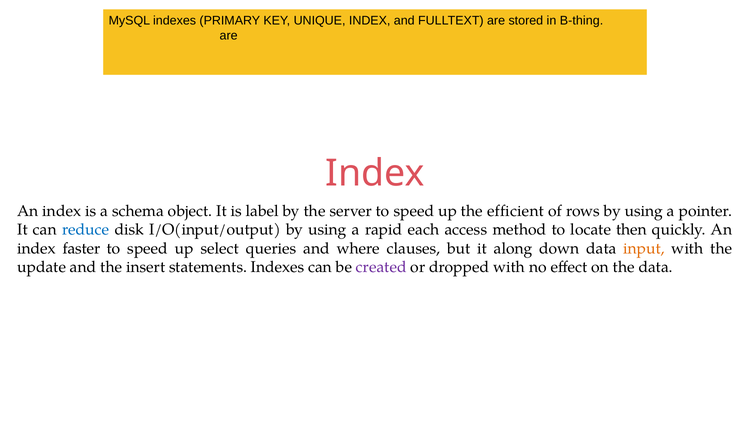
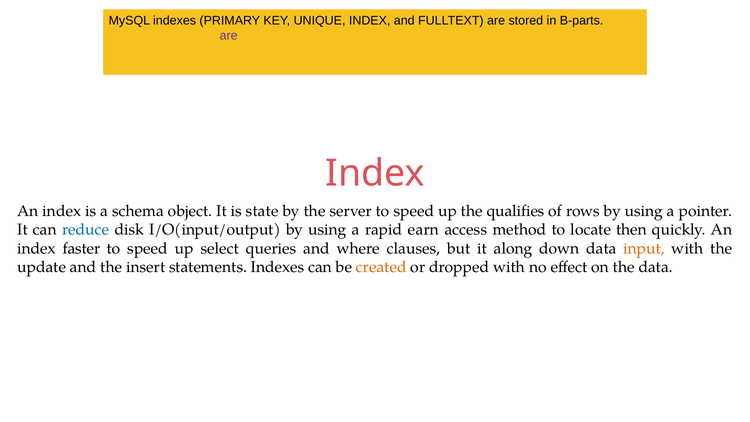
B-thing: B-thing -> B-parts (582, 20)
are colour: black -> purple (229, 35)
label: label -> state (262, 211)
efficient: efficient -> qualifies (516, 211)
each: each -> earn (423, 230)
created colour: purple -> orange (381, 267)
